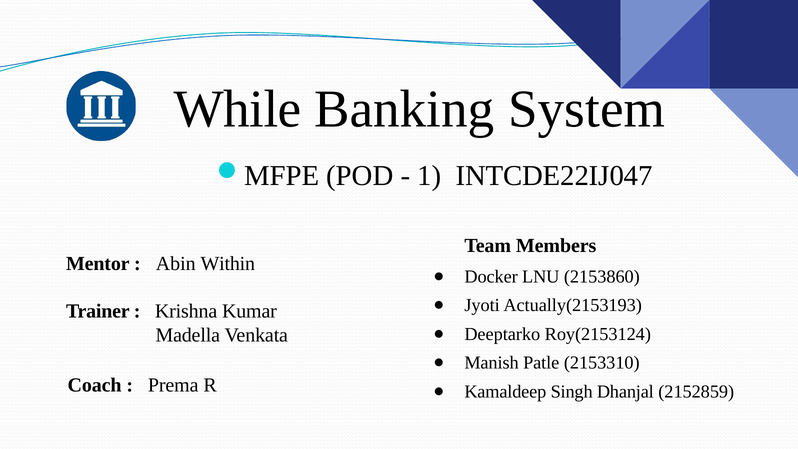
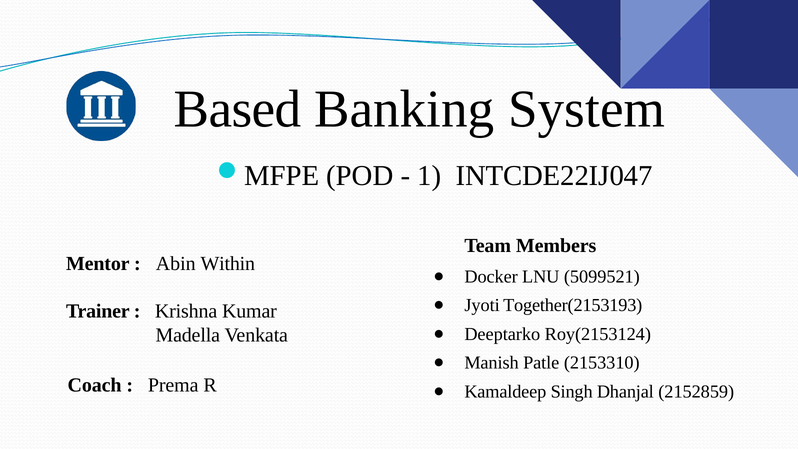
While: While -> Based (238, 109)
2153860: 2153860 -> 5099521 (602, 276)
Actually(2153193: Actually(2153193 -> Together(2153193 (573, 305)
